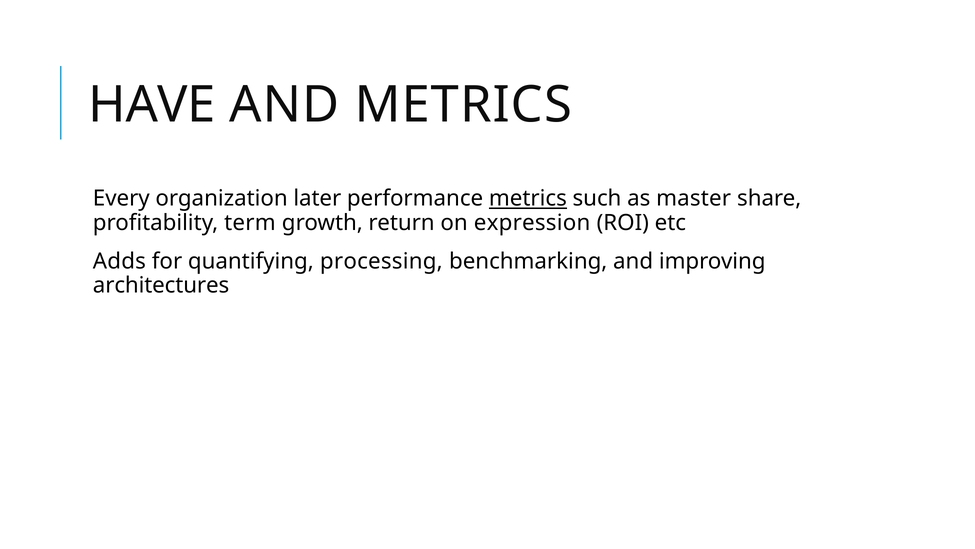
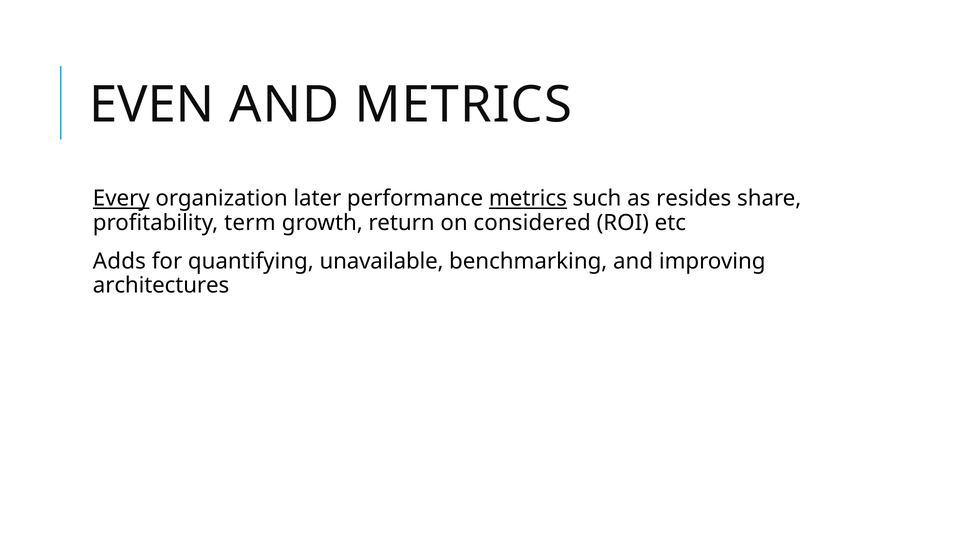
HAVE: HAVE -> EVEN (152, 105)
Every underline: none -> present (121, 198)
master: master -> resides (694, 198)
expression: expression -> considered (532, 223)
processing: processing -> unavailable (382, 261)
